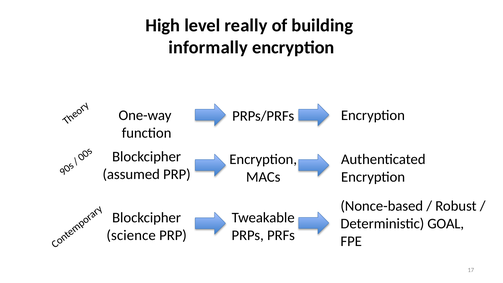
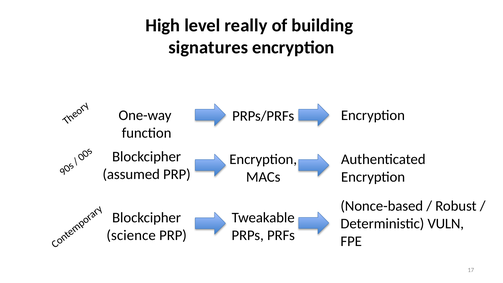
informally: informally -> signatures (208, 48)
GOAL: GOAL -> VULN (446, 224)
